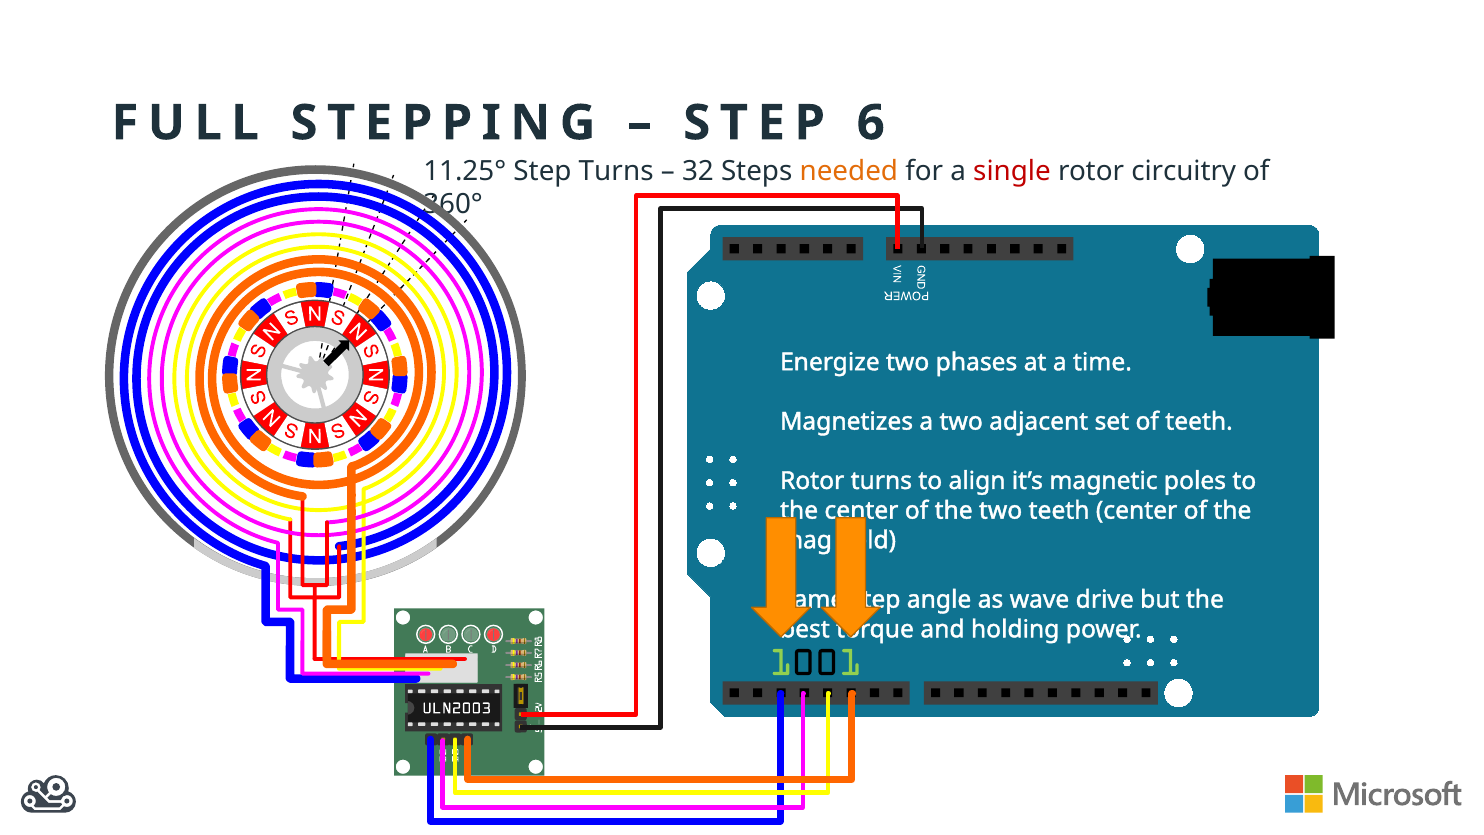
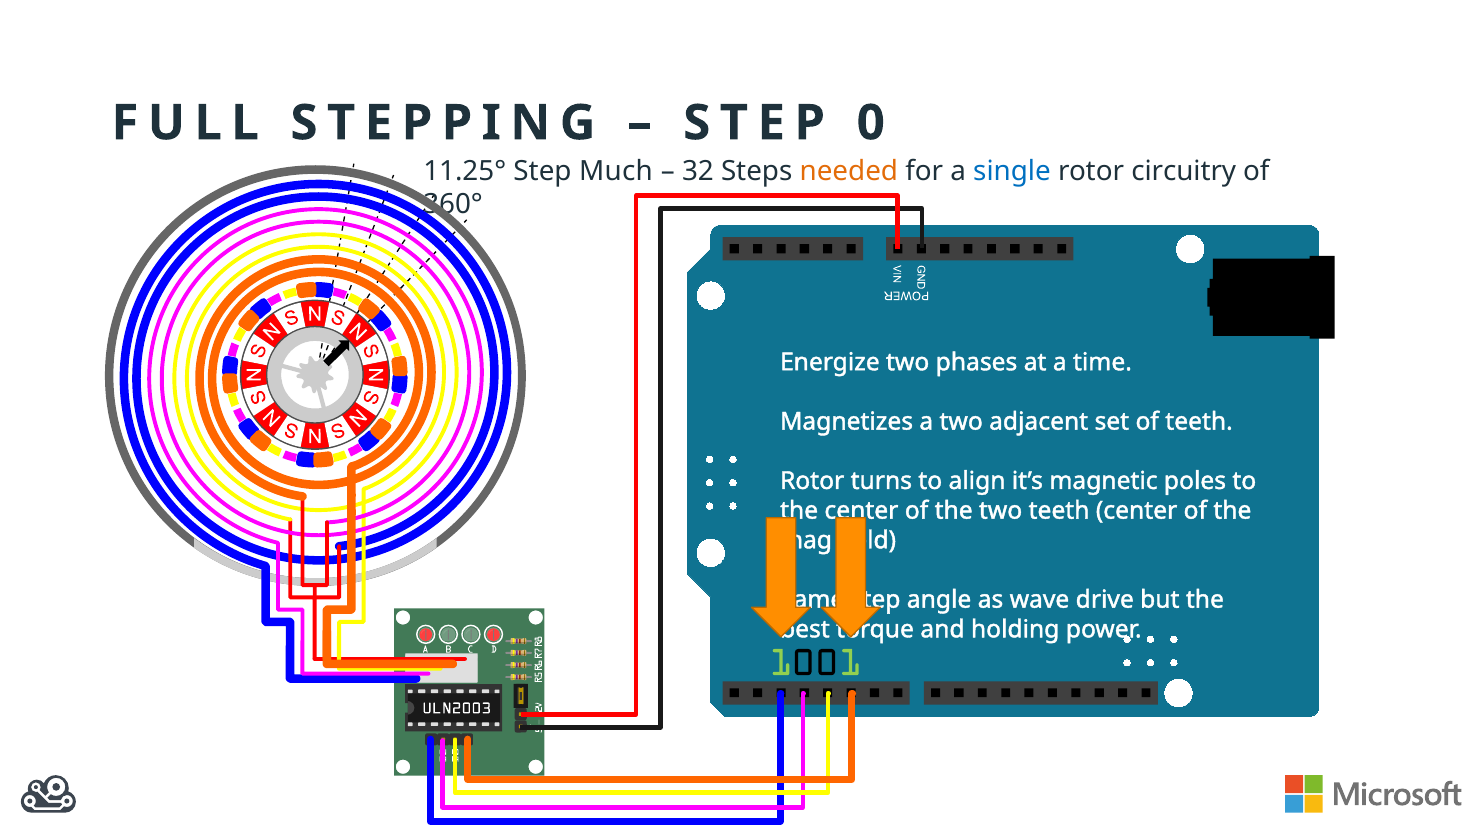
6: 6 -> 0 (871, 123)
Turns: Turns -> Much (616, 171)
single colour: red -> blue (1012, 171)
